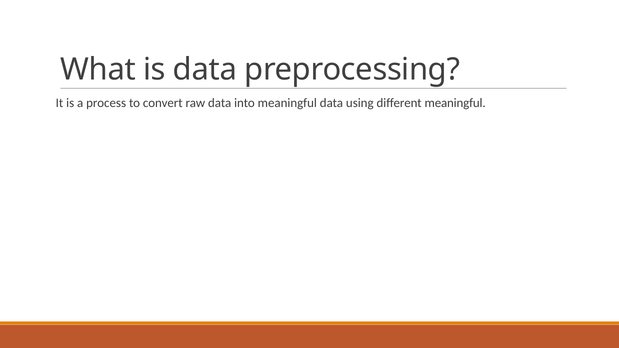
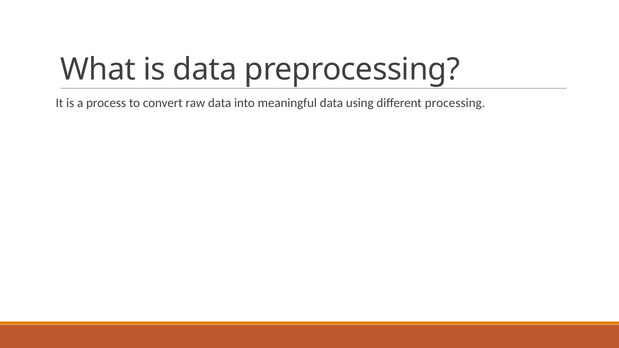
different meaningful: meaningful -> processing (455, 103)
